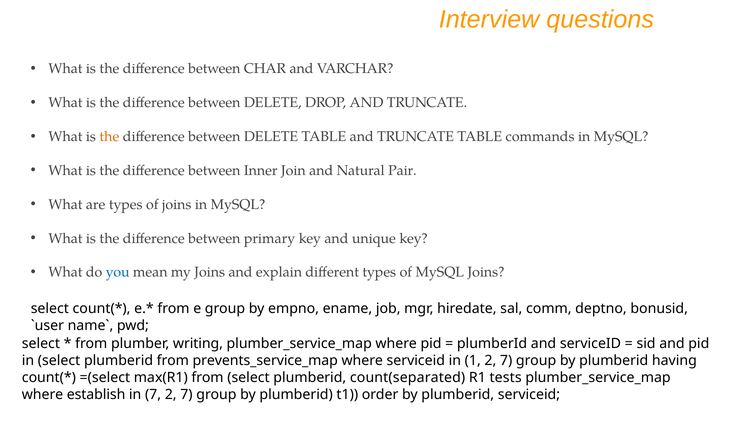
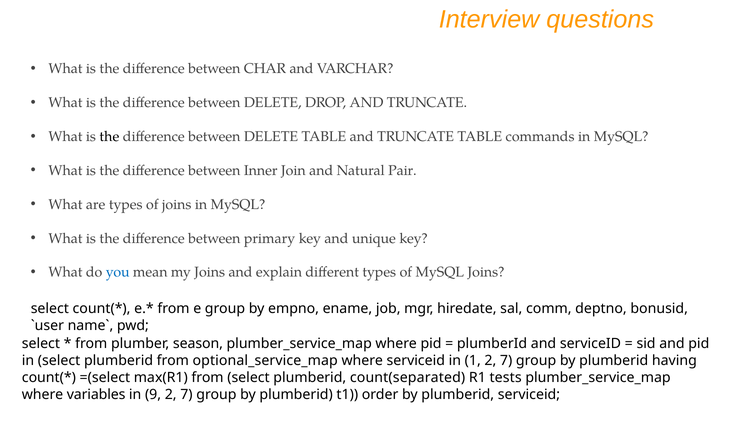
the colour: orange -> black (109, 137)
writing: writing -> season (198, 344)
prevents_service_map: prevents_service_map -> optional_service_map (265, 361)
establish: establish -> variables (96, 394)
in 7: 7 -> 9 (153, 394)
